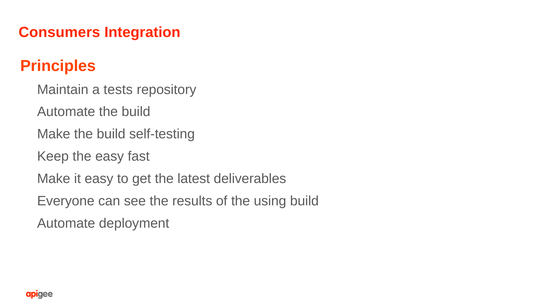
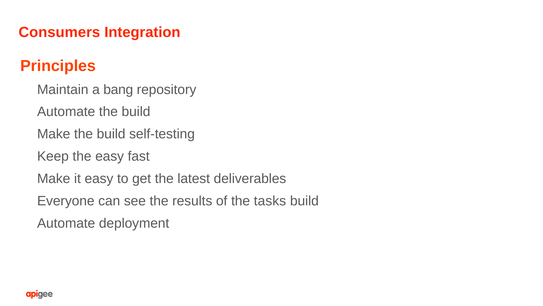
tests: tests -> bang (118, 89)
using: using -> tasks (270, 201)
